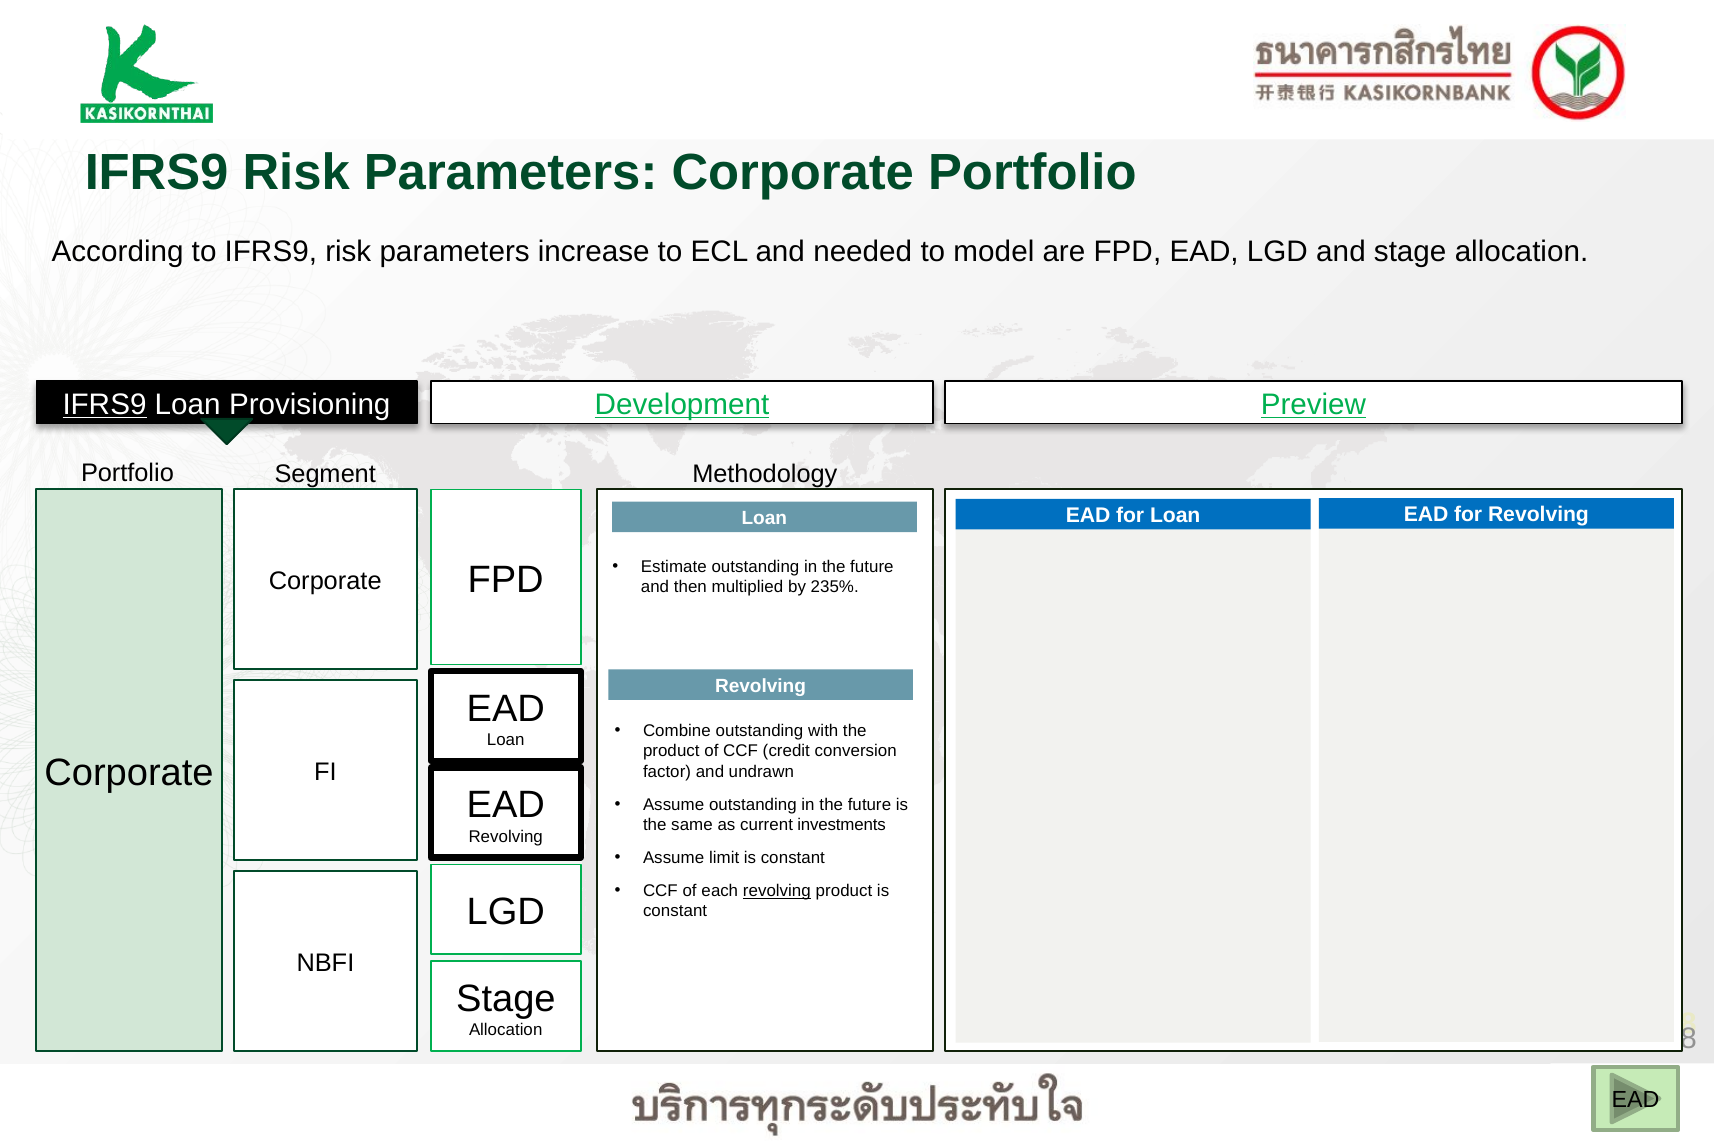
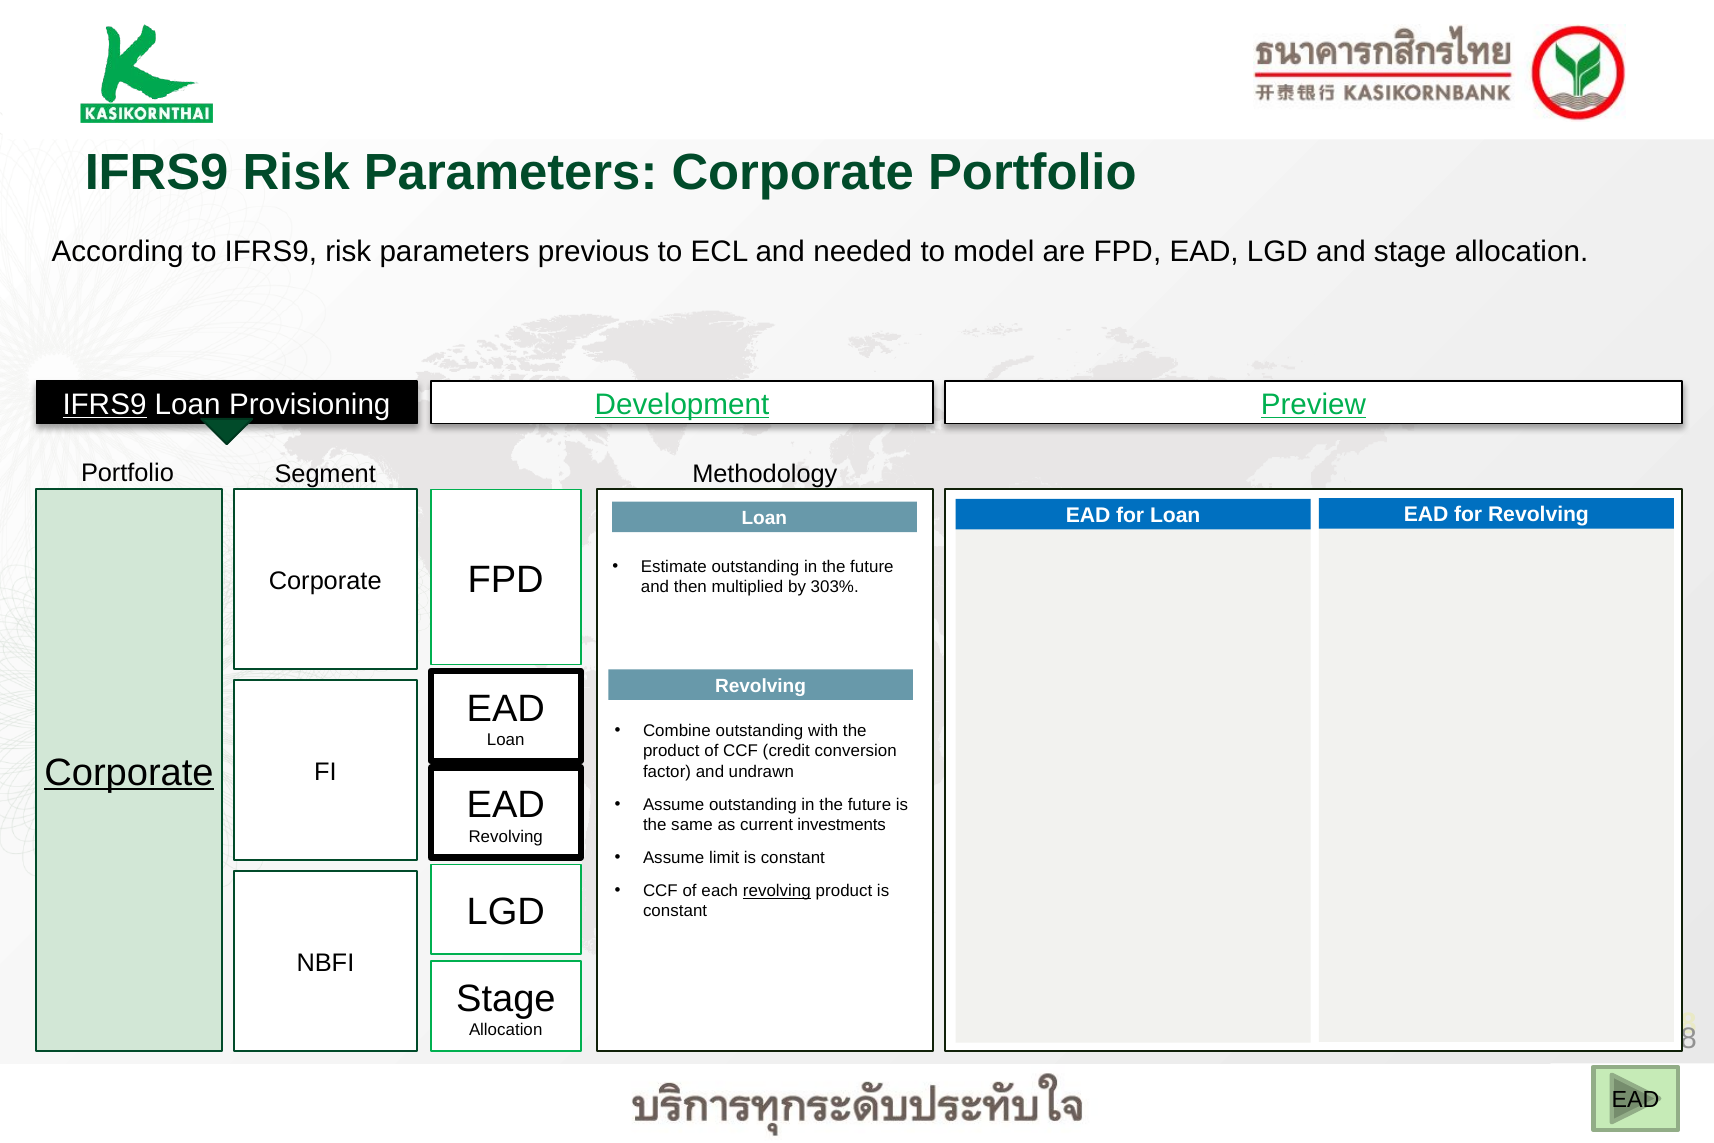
increase: increase -> previous (594, 252)
235%: 235% -> 303% (835, 587)
Corporate underline: none -> present (129, 773)
